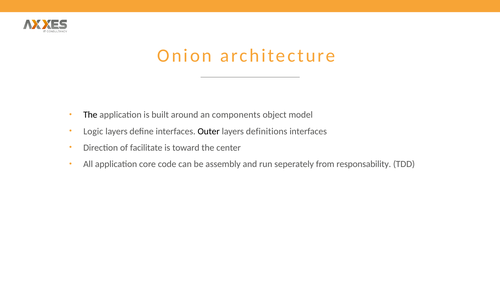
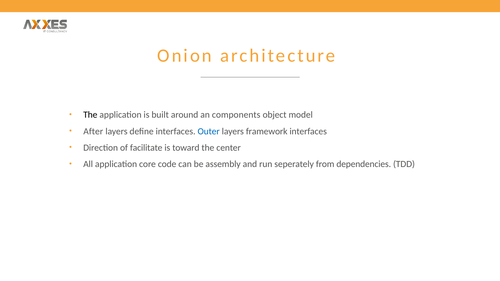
Logic: Logic -> After (93, 131)
Outer colour: black -> blue (209, 131)
definitions: definitions -> framework (267, 131)
responsability: responsability -> dependencies (364, 164)
